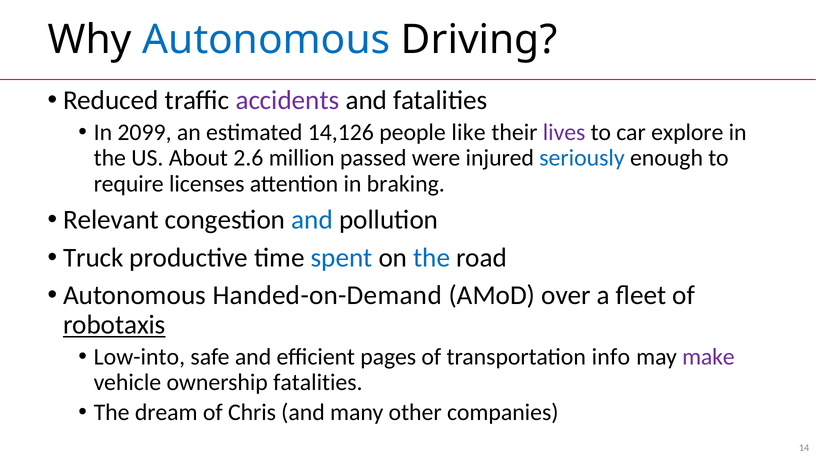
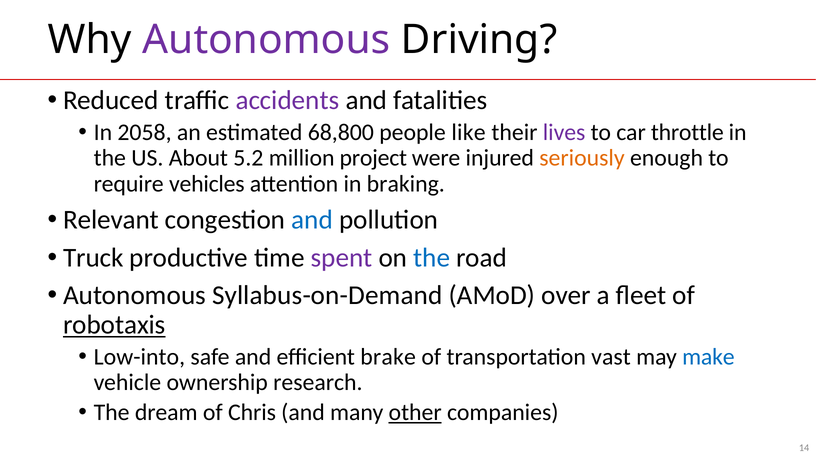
Autonomous colour: blue -> purple (266, 40)
2099: 2099 -> 2058 (145, 132)
14,126: 14,126 -> 68,800 (341, 132)
explore: explore -> throttle (687, 132)
2.6: 2.6 -> 5.2 (248, 158)
passed: passed -> project (373, 158)
seriously colour: blue -> orange (582, 158)
licenses: licenses -> vehicles (207, 184)
spent colour: blue -> purple (342, 258)
Handed-on-Demand: Handed-on-Demand -> Syllabus-on-Demand (327, 296)
pages: pages -> brake (388, 357)
info: info -> vast (611, 357)
make colour: purple -> blue (708, 357)
ownership fatalities: fatalities -> research (318, 382)
other underline: none -> present (415, 412)
